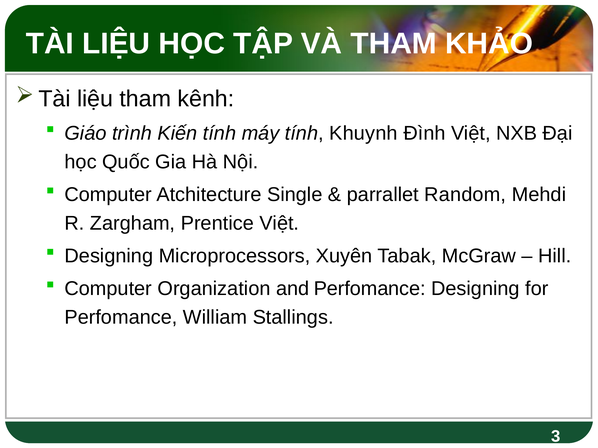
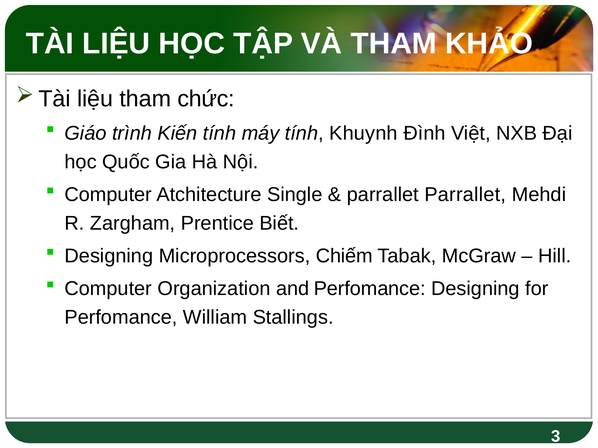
kênh: kênh -> chức (206, 99)
parrallet Random: Random -> Parrallet (465, 195)
Prentice Việt: Việt -> Biết (279, 223)
Xuyên: Xuyên -> Chiếm (344, 256)
